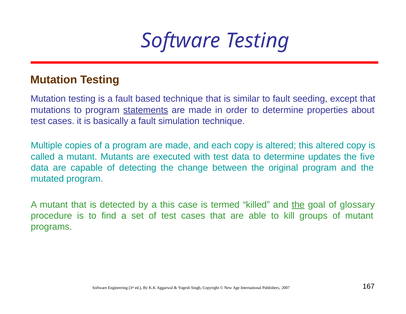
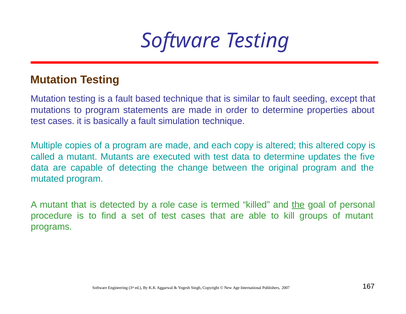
statements underline: present -> none (146, 110)
a this: this -> role (168, 205)
glossary: glossary -> personal (357, 205)
